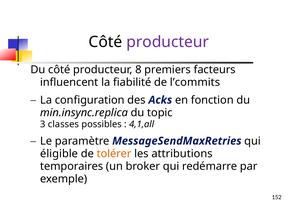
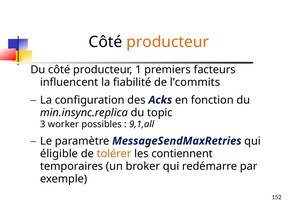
producteur colour: purple -> orange (168, 42)
8: 8 -> 1 (138, 70)
classes: classes -> worker (63, 125)
4,1,all: 4,1,all -> 9,1,all (142, 125)
attributions: attributions -> contiennent (182, 154)
